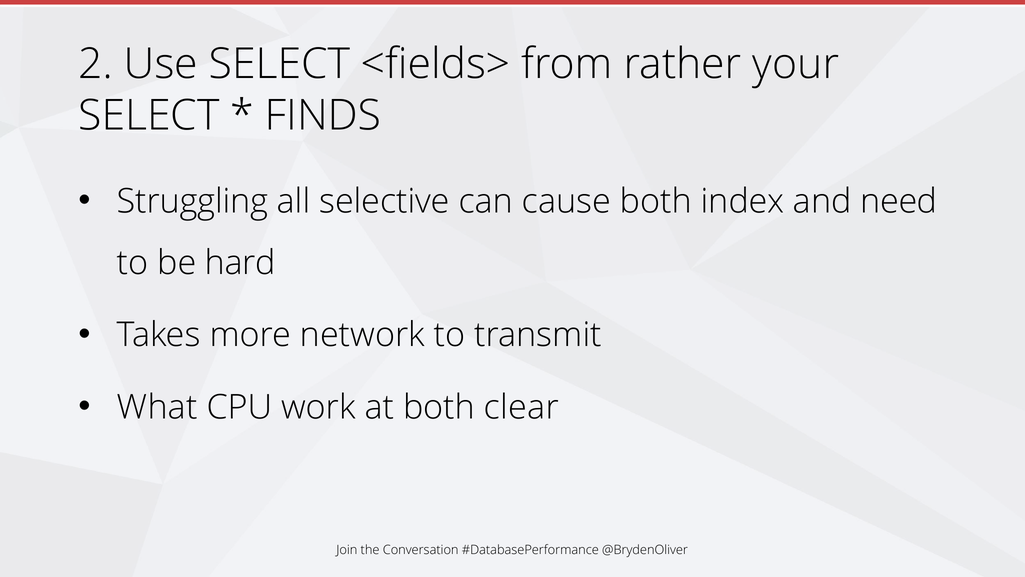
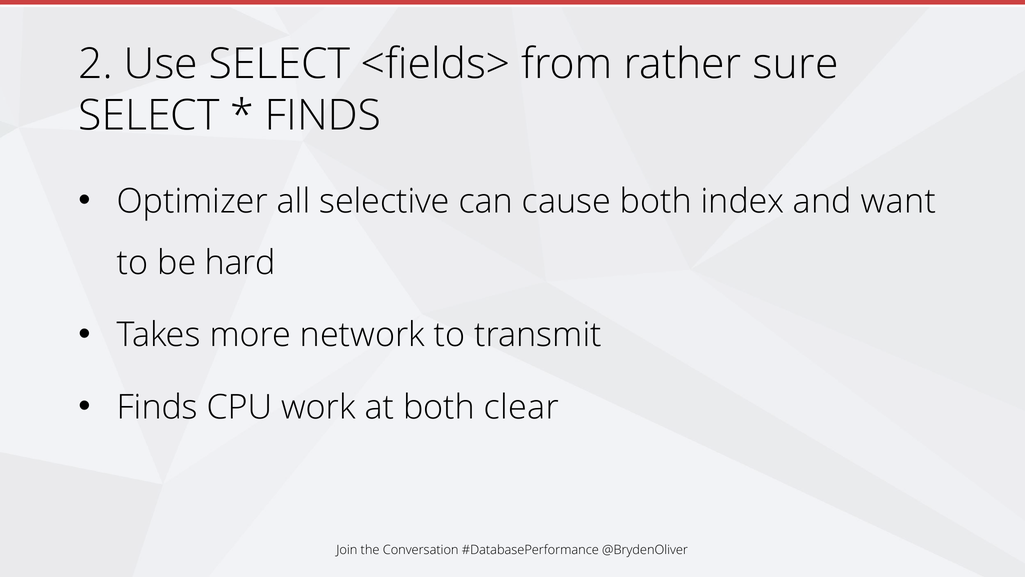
your: your -> sure (796, 64)
Struggling: Struggling -> Optimizer (192, 201)
need: need -> want (898, 201)
What: What -> Finds (157, 407)
